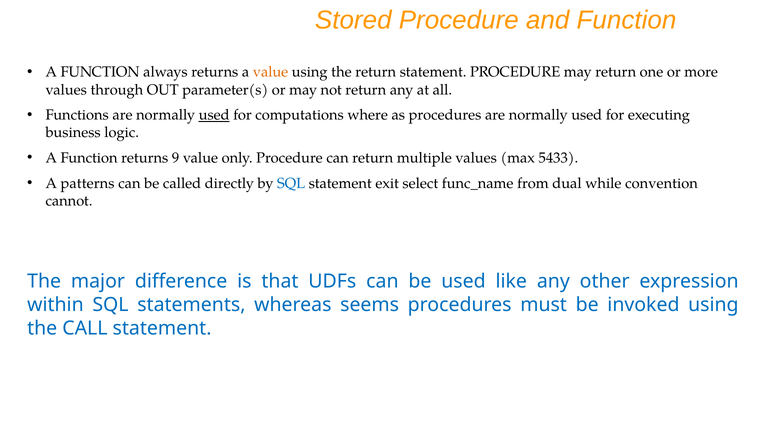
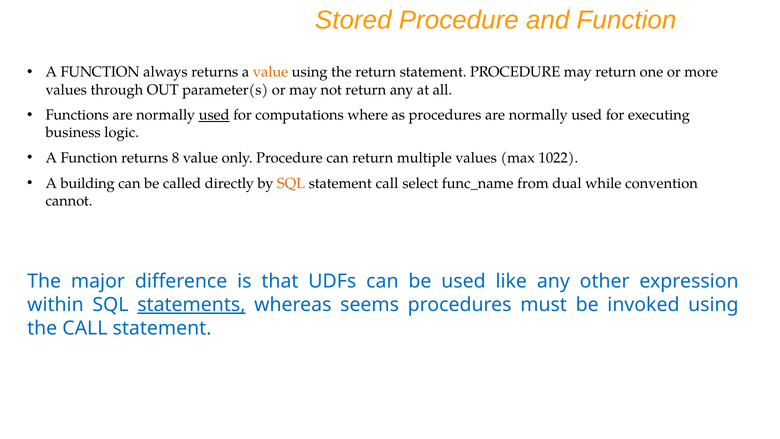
9: 9 -> 8 (176, 158)
5433: 5433 -> 1022 (558, 158)
patterns: patterns -> building (88, 183)
SQL colour: blue -> orange (291, 183)
statement exit: exit -> call (387, 183)
statements underline: none -> present (191, 305)
